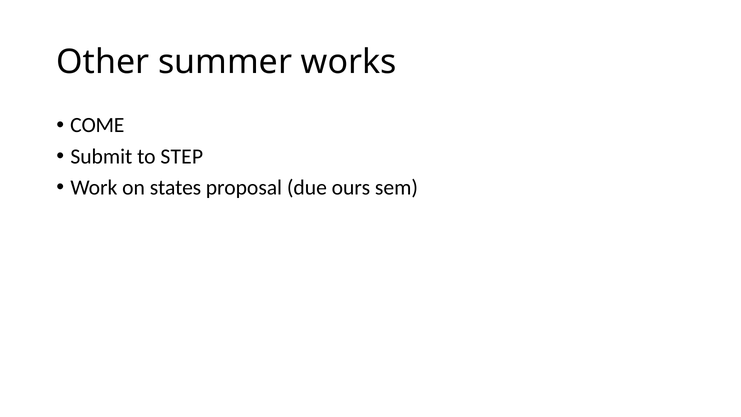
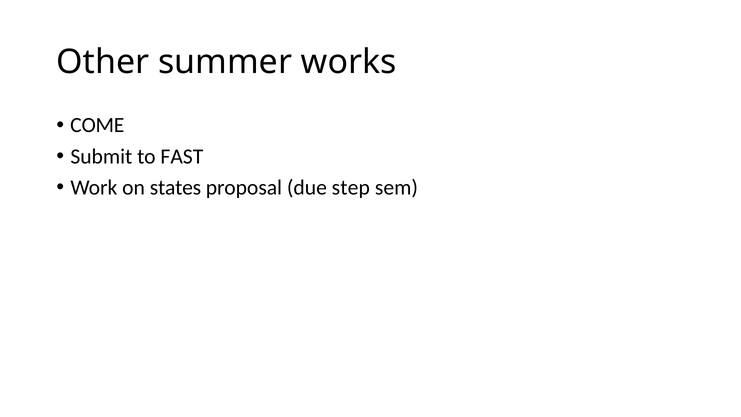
STEP: STEP -> FAST (182, 156)
ours: ours -> step (351, 187)
